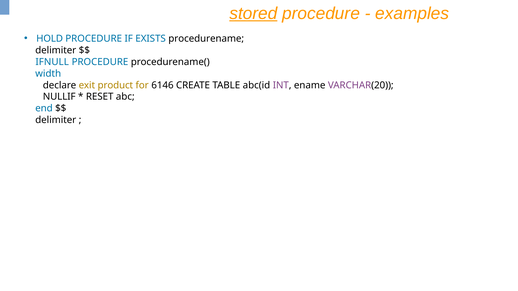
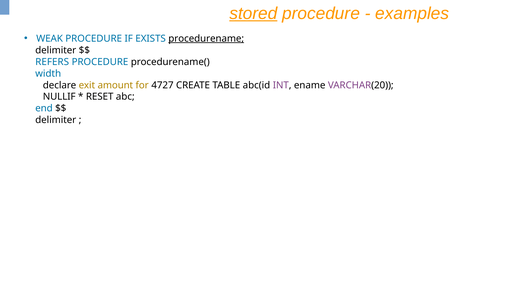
HOLD: HOLD -> WEAK (50, 39)
procedurename underline: none -> present (206, 39)
IFNULL: IFNULL -> REFERS (52, 62)
product: product -> amount (115, 85)
6146: 6146 -> 4727 (162, 85)
